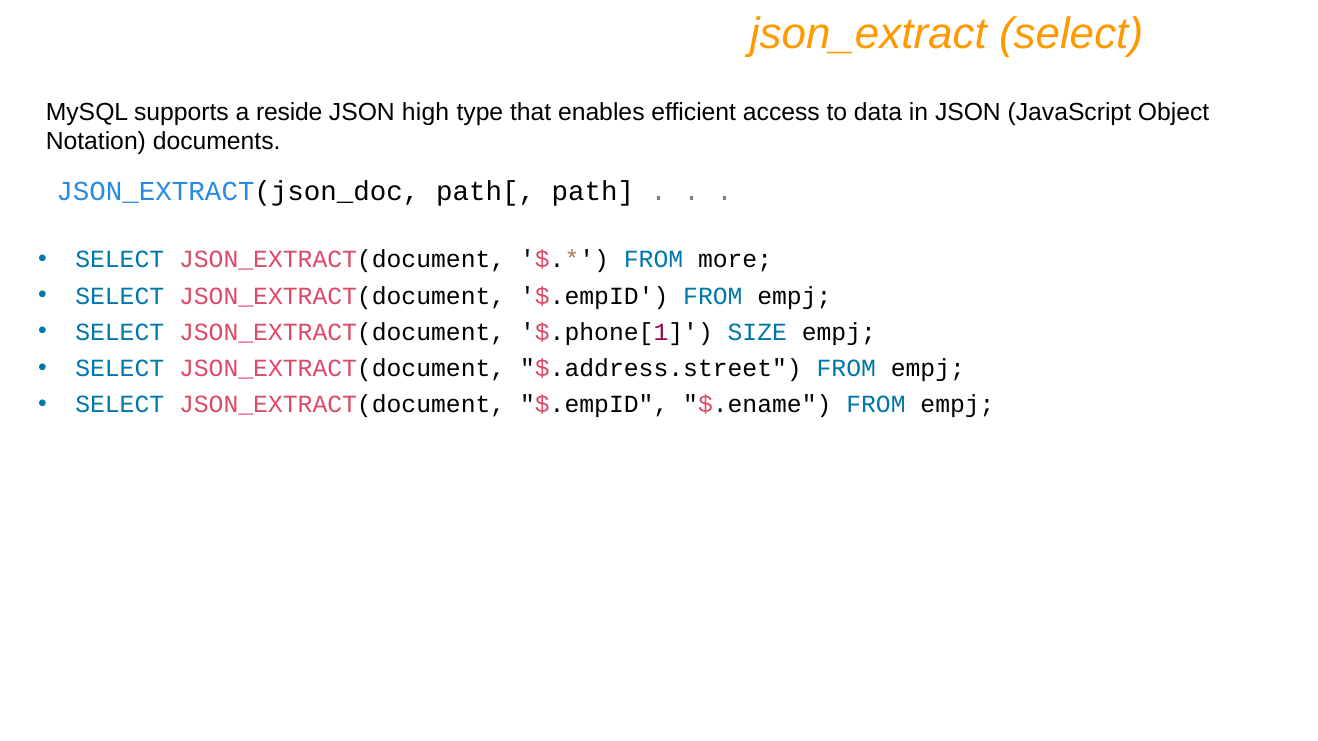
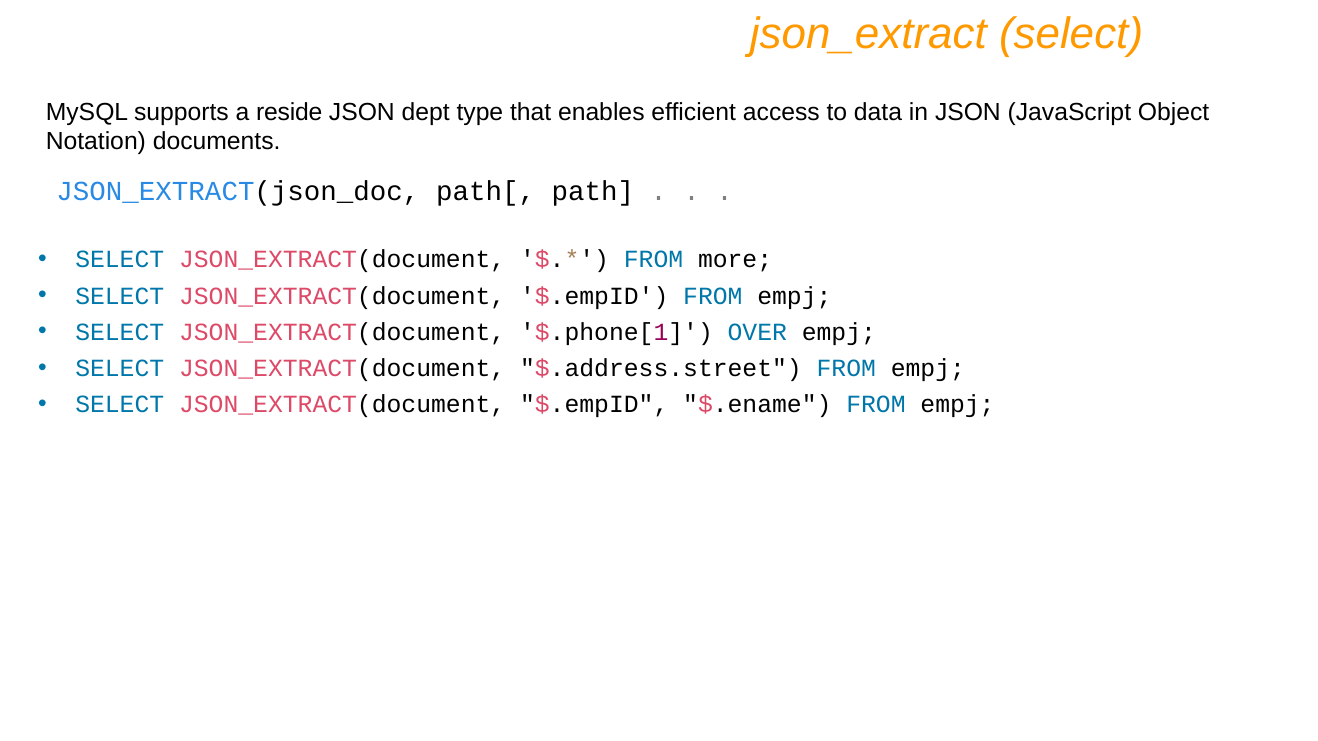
high: high -> dept (426, 112)
SIZE: SIZE -> OVER (757, 332)
